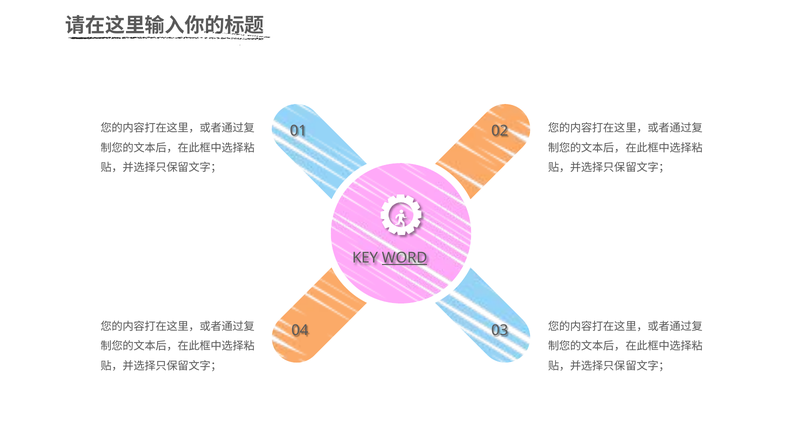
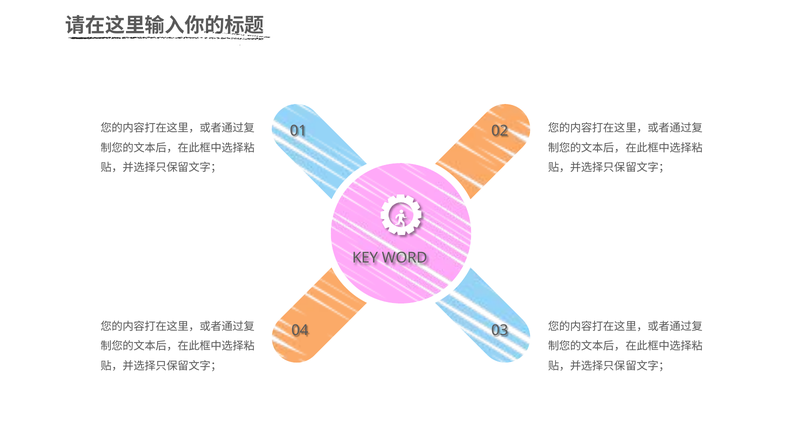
WORD underline: present -> none (405, 258)
